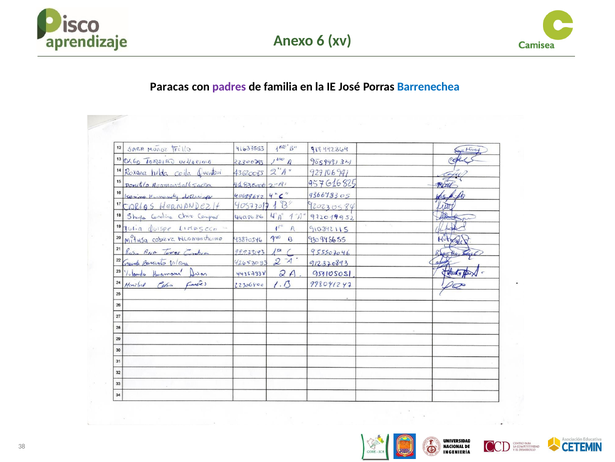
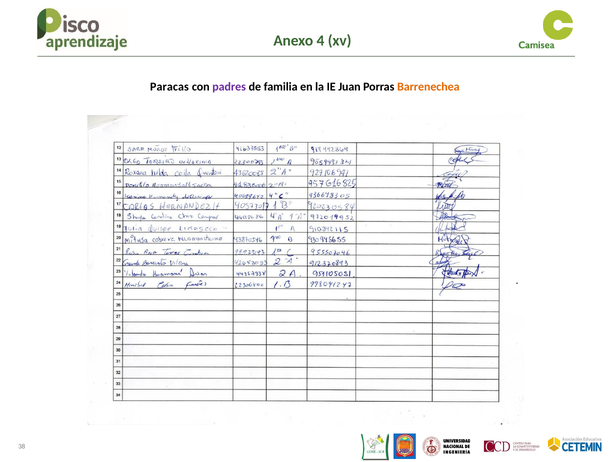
6: 6 -> 4 (320, 41)
José: José -> Juan (349, 87)
Barrenechea colour: blue -> orange (428, 87)
